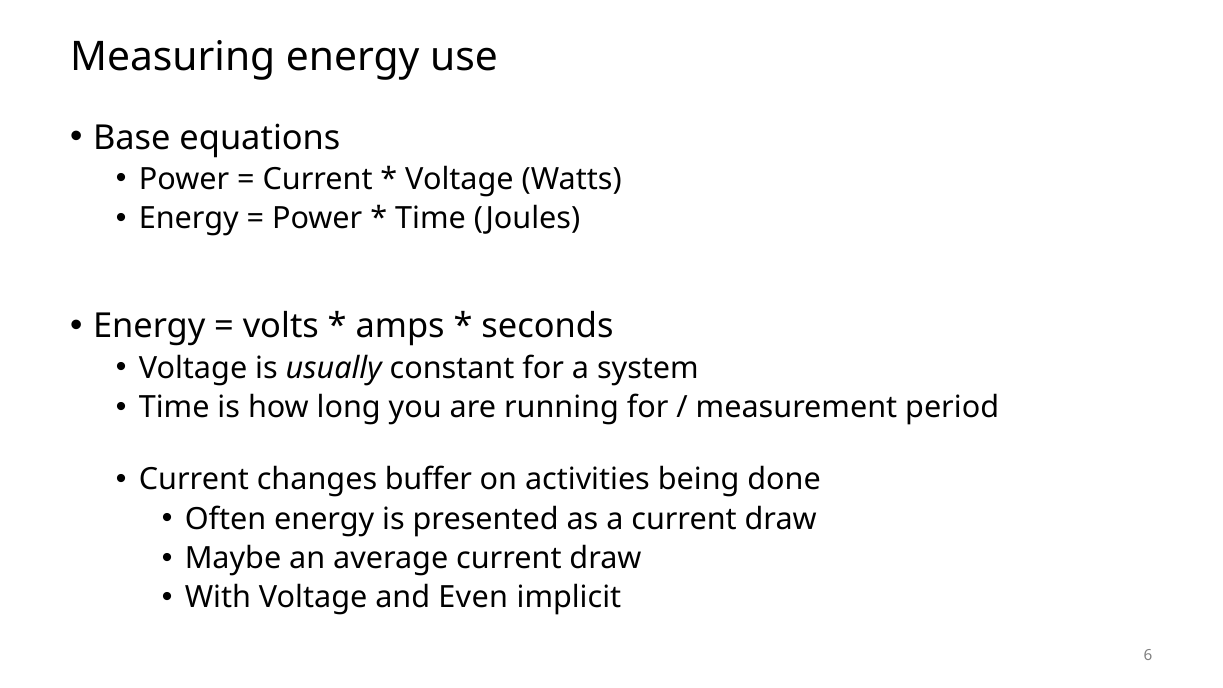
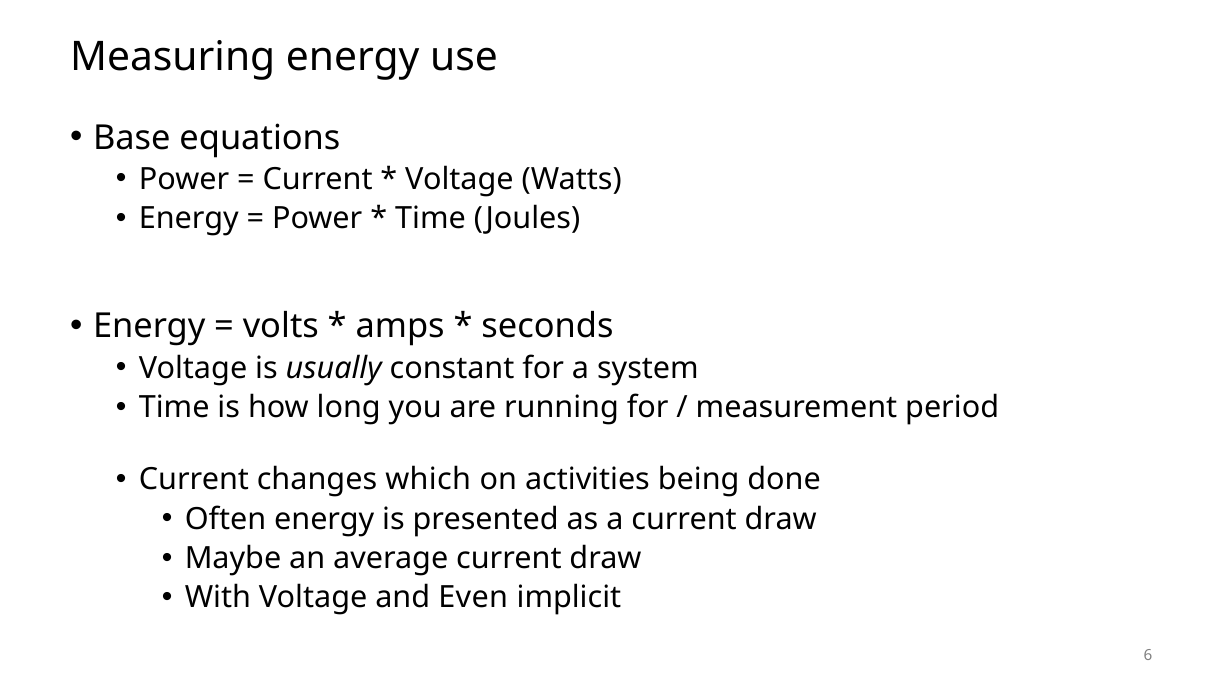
buffer: buffer -> which (428, 480)
